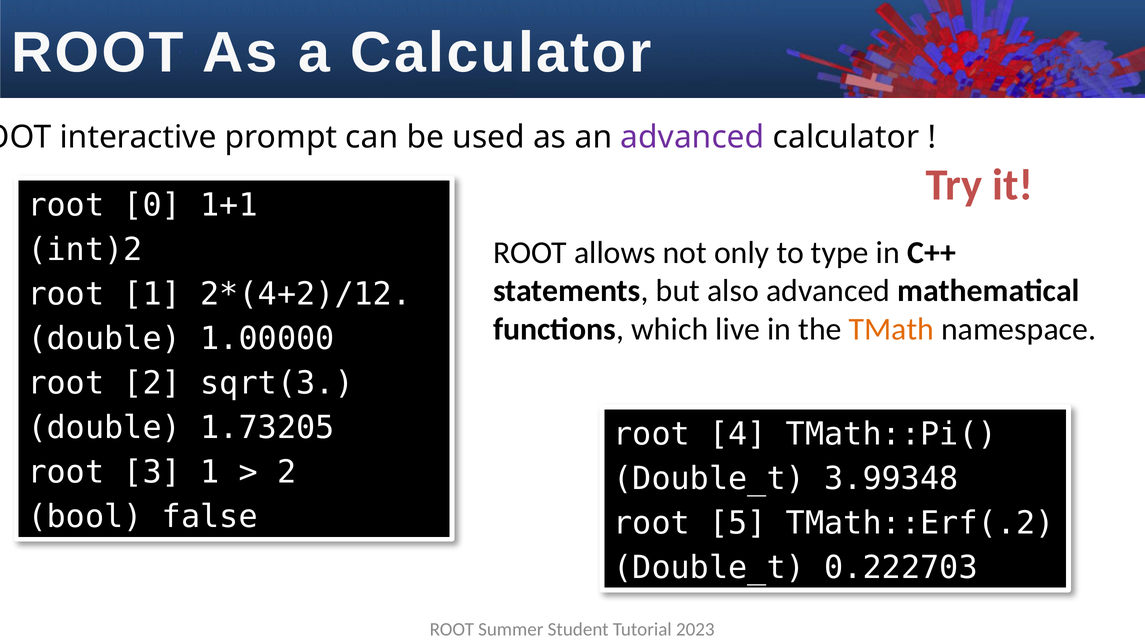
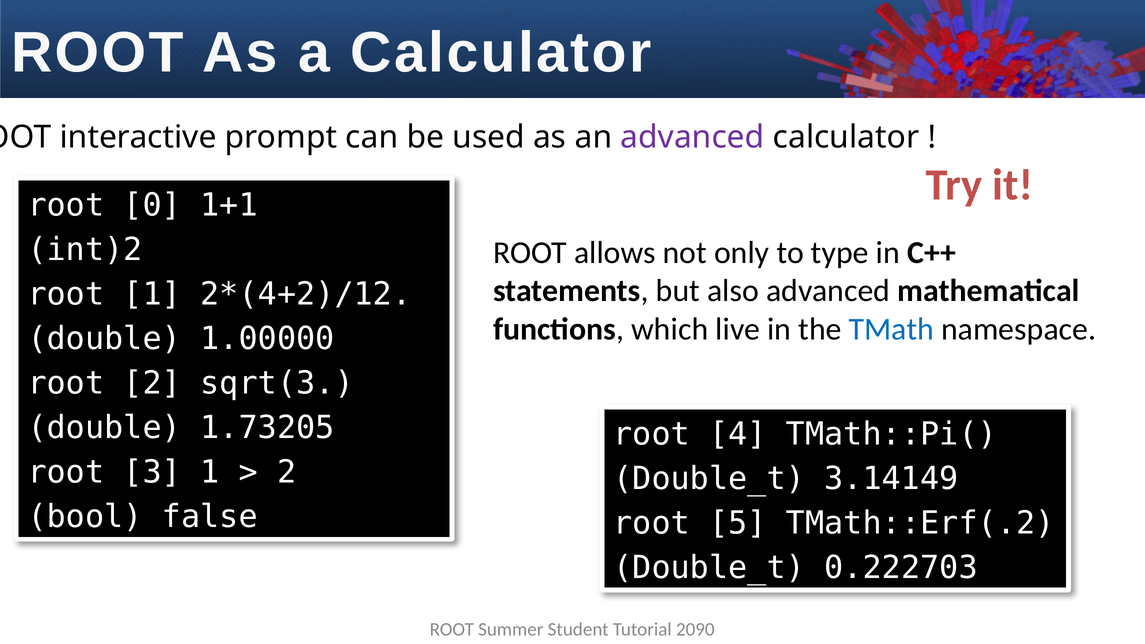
TMath colour: orange -> blue (891, 329)
3.99348: 3.99348 -> 3.14149 (891, 479)
2023: 2023 -> 2090 (695, 630)
